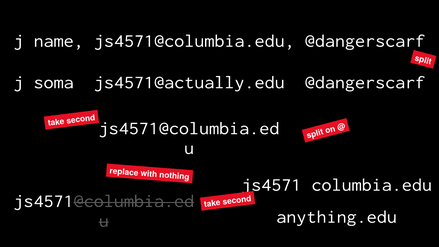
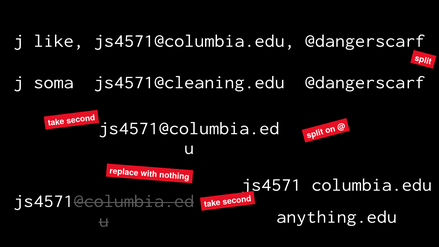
name: name -> like (59, 41)
js4571@actually.edu: js4571@actually.edu -> js4571@cleaning.edu (189, 82)
